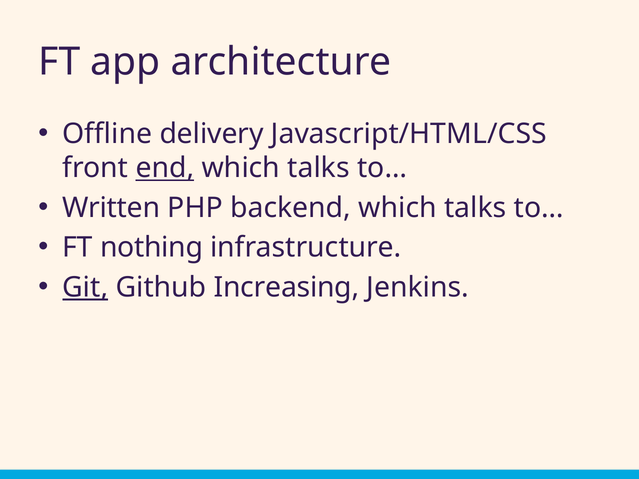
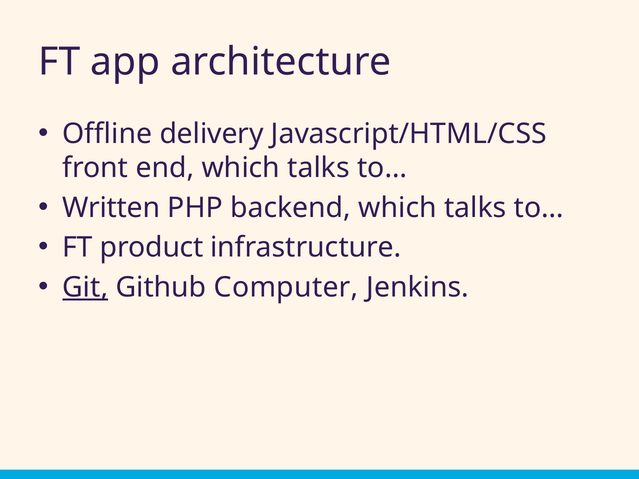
end underline: present -> none (165, 168)
nothing: nothing -> product (152, 248)
Increasing: Increasing -> Computer (286, 287)
